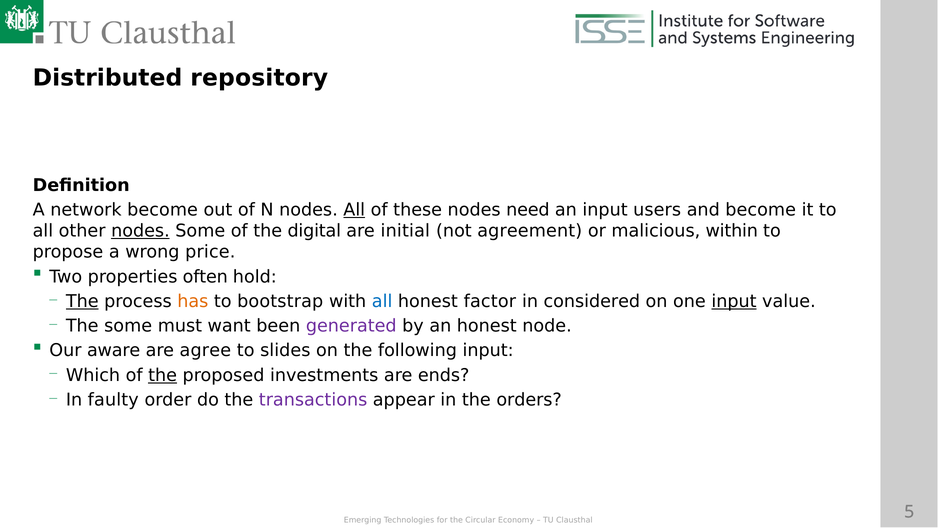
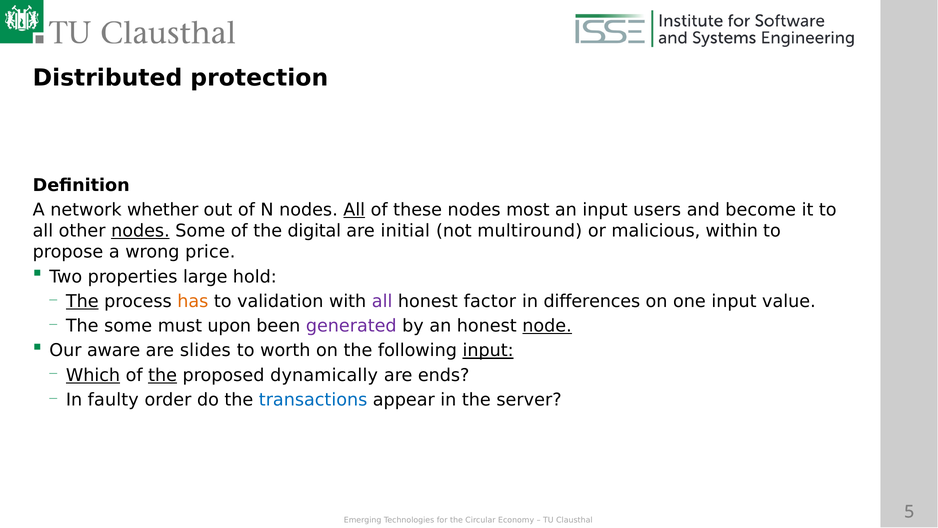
repository: repository -> protection (259, 78)
network become: become -> whether (163, 210)
need: need -> most (528, 210)
agreement: agreement -> multiround (530, 231)
often: often -> large (205, 277)
bootstrap: bootstrap -> validation (280, 301)
all colour: blue -> purple (382, 301)
considered: considered -> differences (592, 301)
input underline: present -> none (734, 301)
want: want -> upon (229, 326)
node underline: none -> present (547, 326)
agree: agree -> slides (205, 350)
slides: slides -> worth (285, 350)
input underline: none -> present (488, 350)
Which underline: none -> present (93, 375)
investments: investments -> dynamically (324, 375)
transactions colour: purple -> blue (313, 400)
orders: orders -> server (529, 400)
